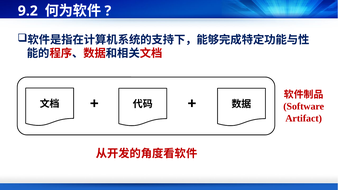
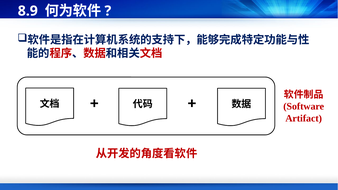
9.2: 9.2 -> 8.9 (28, 11)
